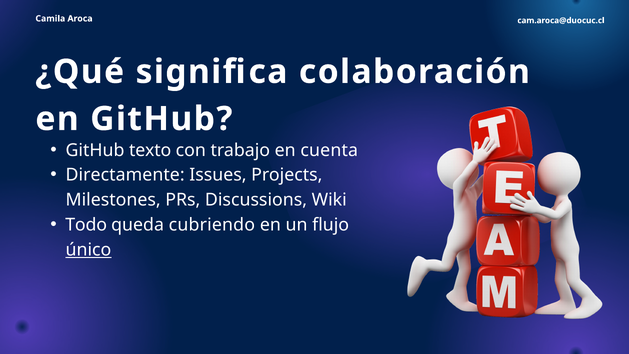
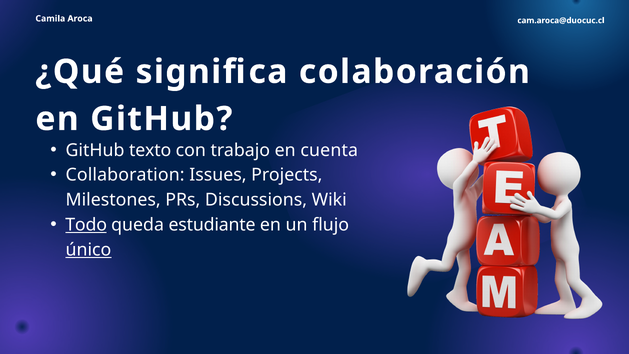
Directamente: Directamente -> Collaboration (125, 175)
Todo underline: none -> present (86, 225)
cubriendo: cubriendo -> estudiante (212, 225)
